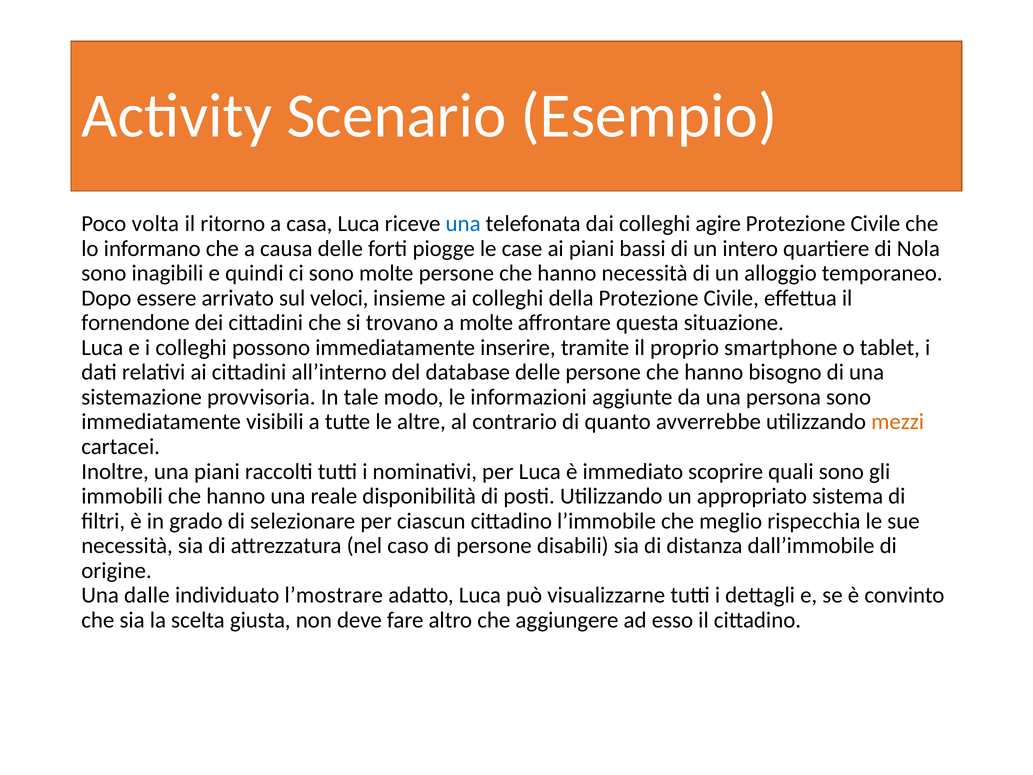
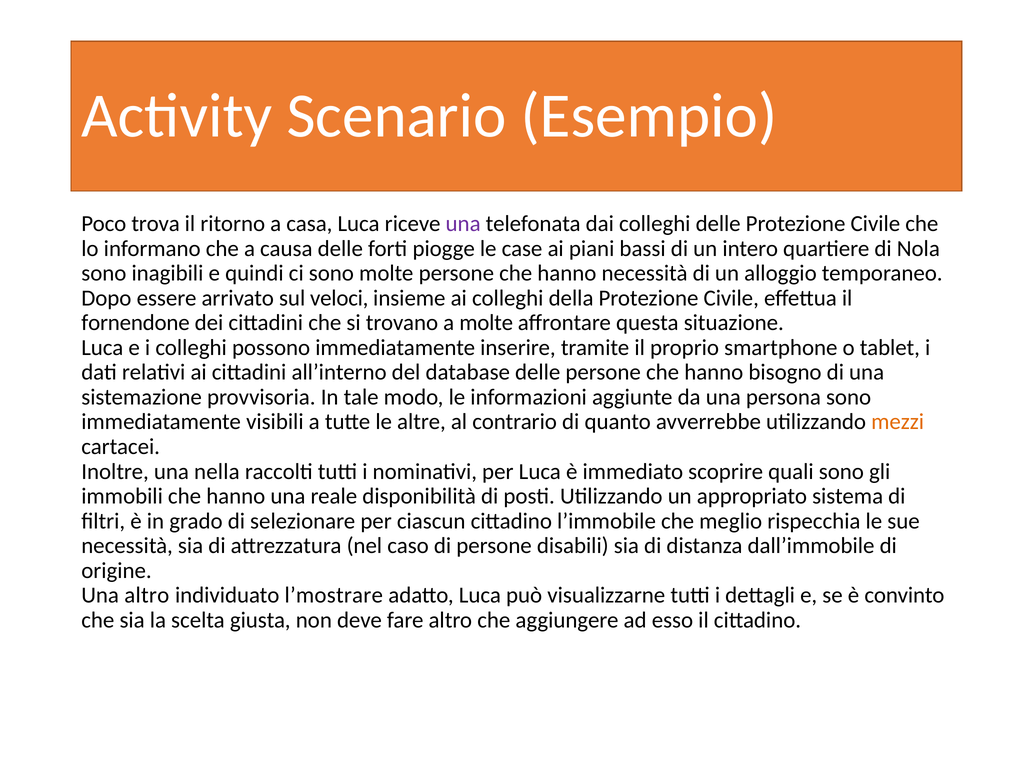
volta: volta -> trova (156, 224)
una colour: blue -> purple (463, 224)
colleghi agire: agire -> delle (718, 224)
una piani: piani -> nella (217, 471)
Una dalle: dalle -> altro (147, 595)
